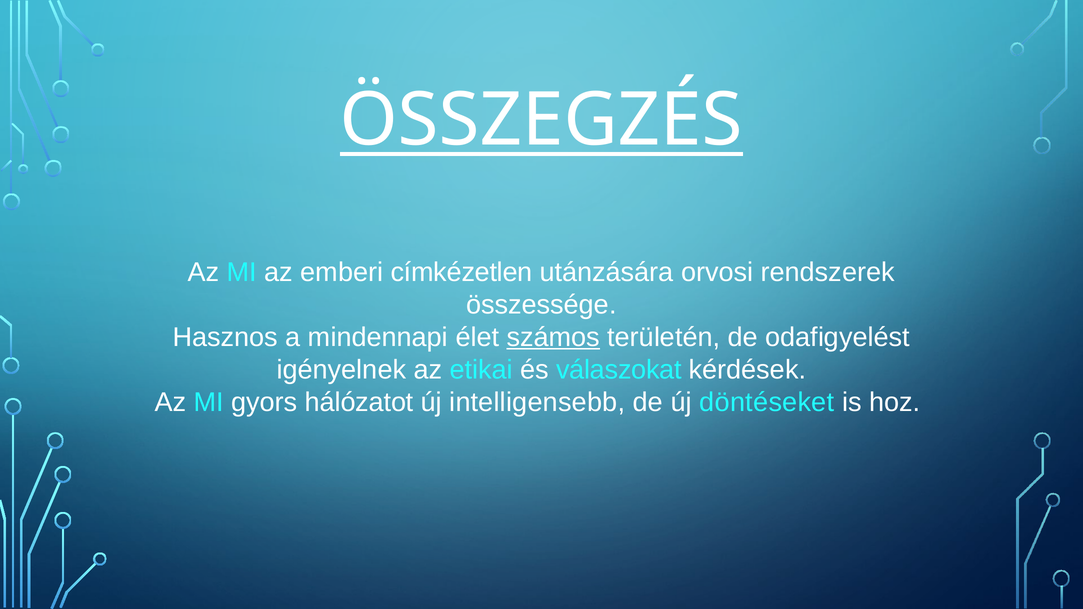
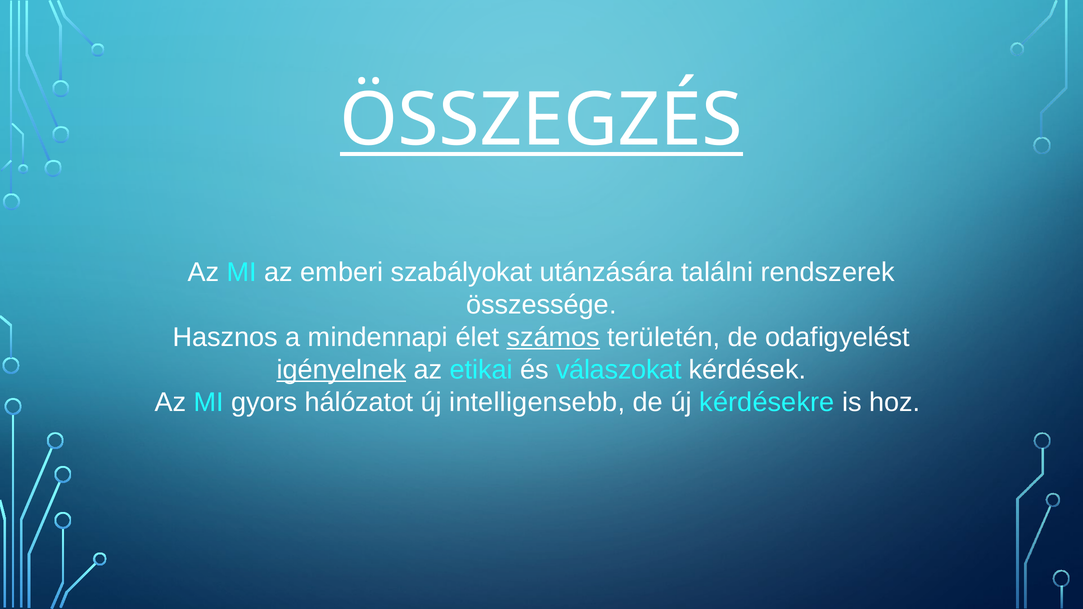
címkézetlen: címkézetlen -> szabályokat (461, 272)
orvosi: orvosi -> találni (717, 272)
igényelnek underline: none -> present (341, 370)
döntéseket: döntéseket -> kérdésekre (767, 402)
